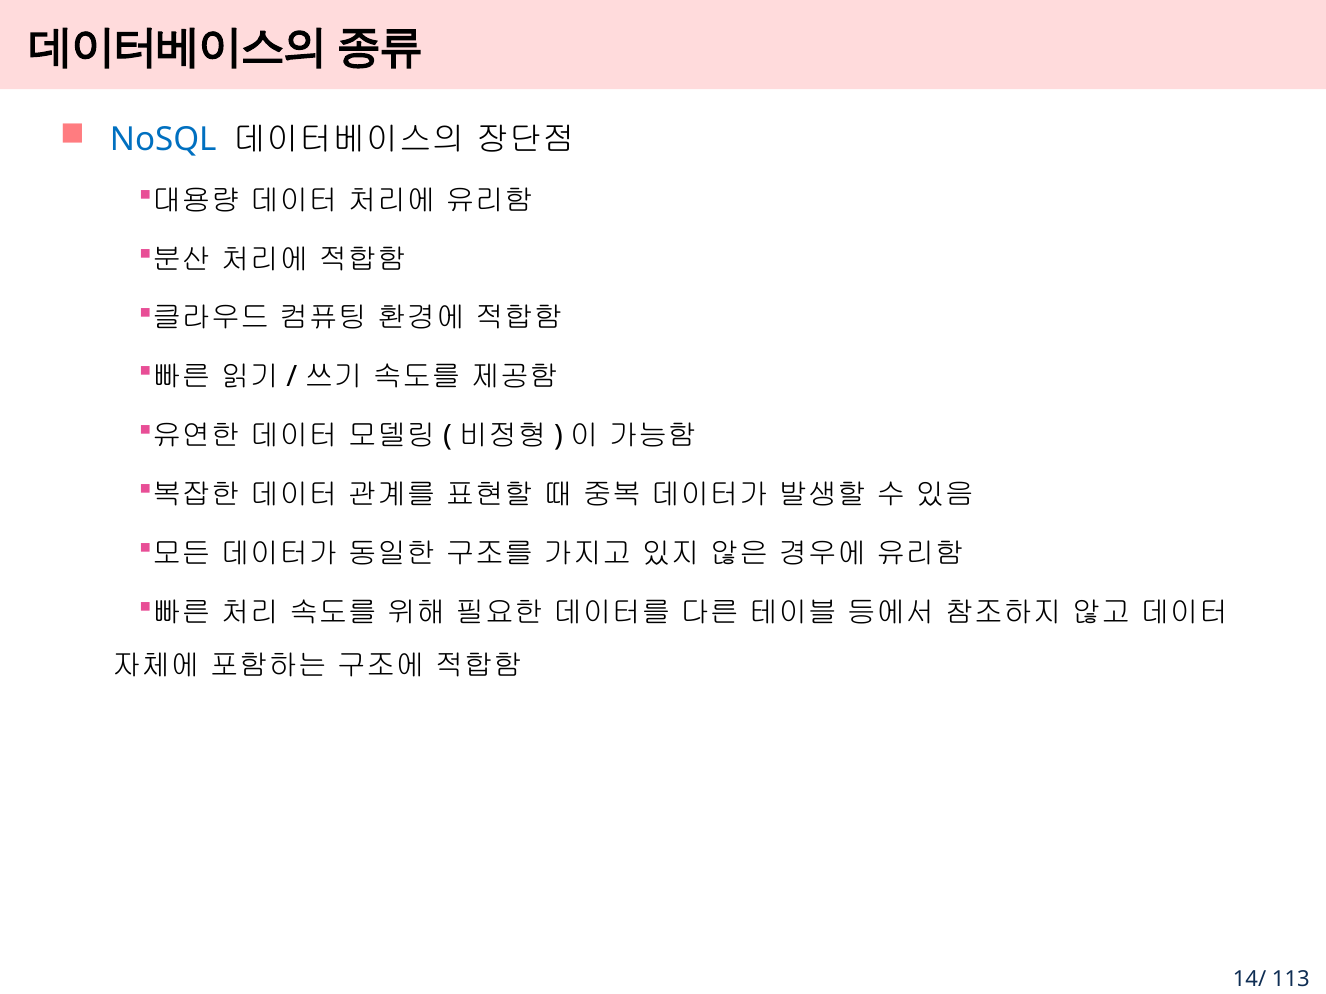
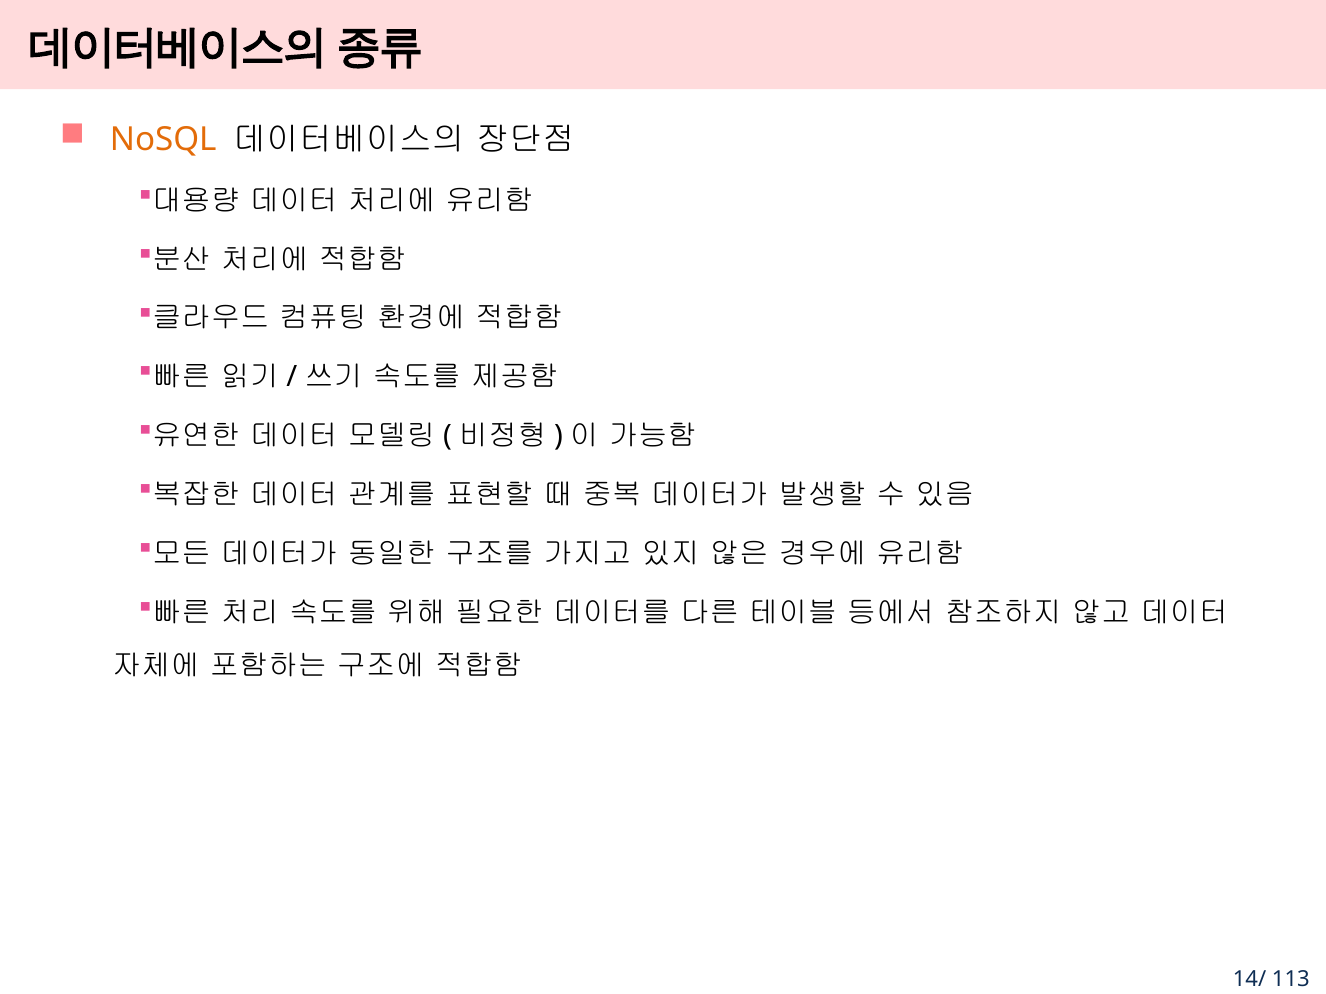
NoSQL colour: blue -> orange (163, 140)
